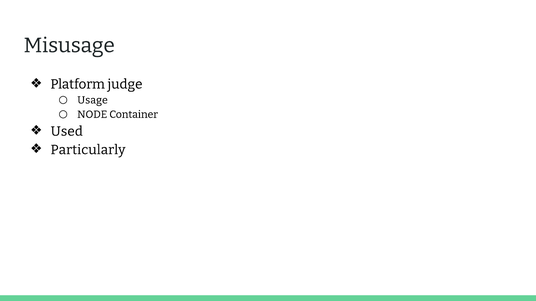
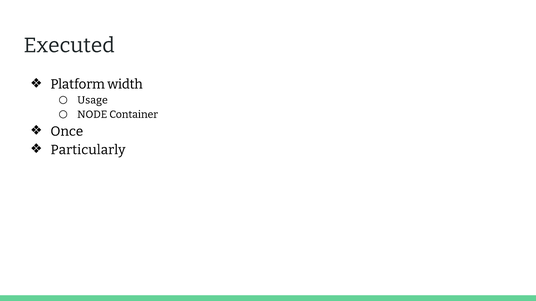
Misusage: Misusage -> Executed (69, 45)
judge: judge -> width (125, 84)
Used: Used -> Once (67, 132)
